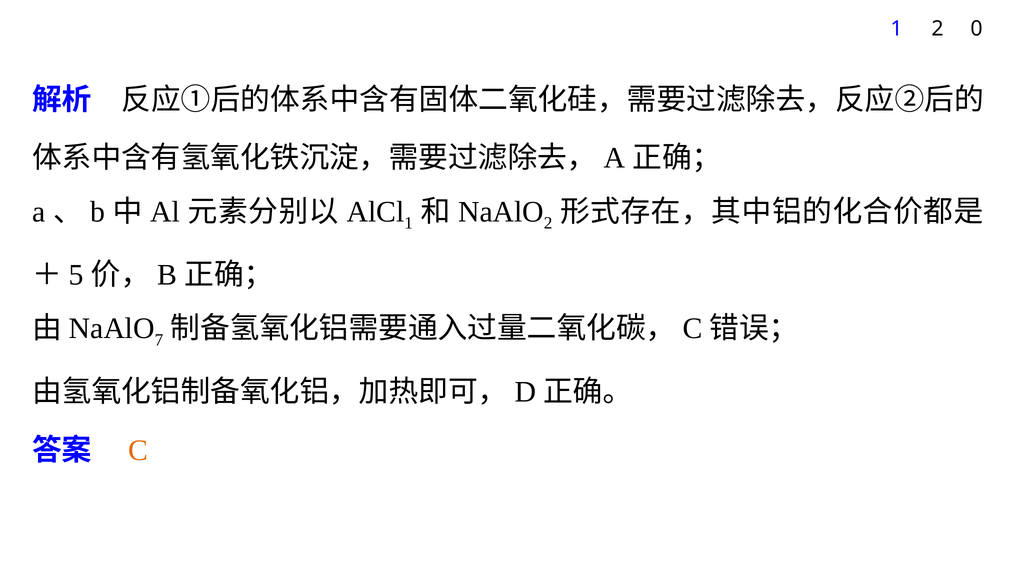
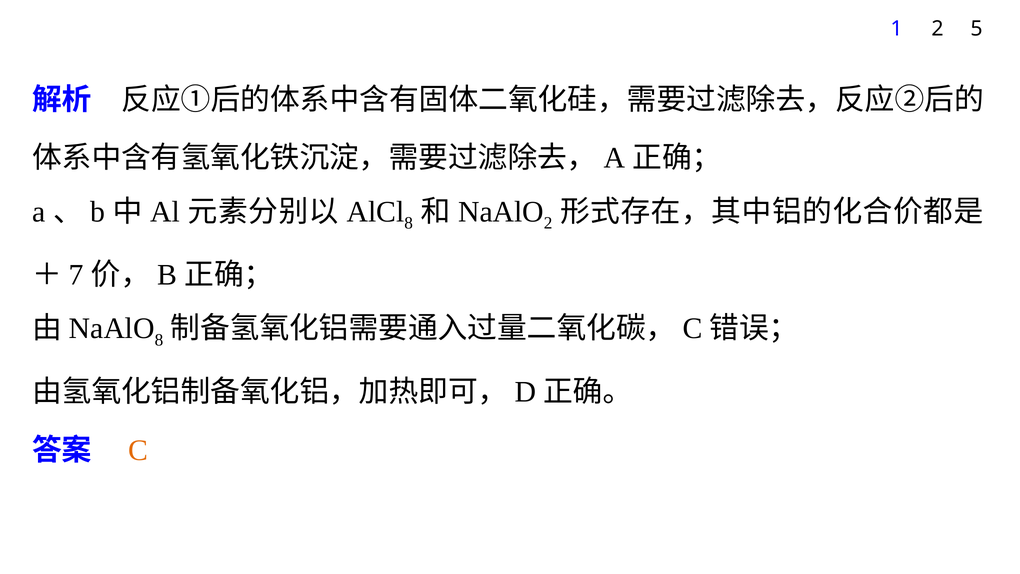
0: 0 -> 5 (977, 29)
1: 1 -> 8 (409, 223)
5: 5 -> 7 (76, 275)
7: 7 -> 8 (159, 340)
